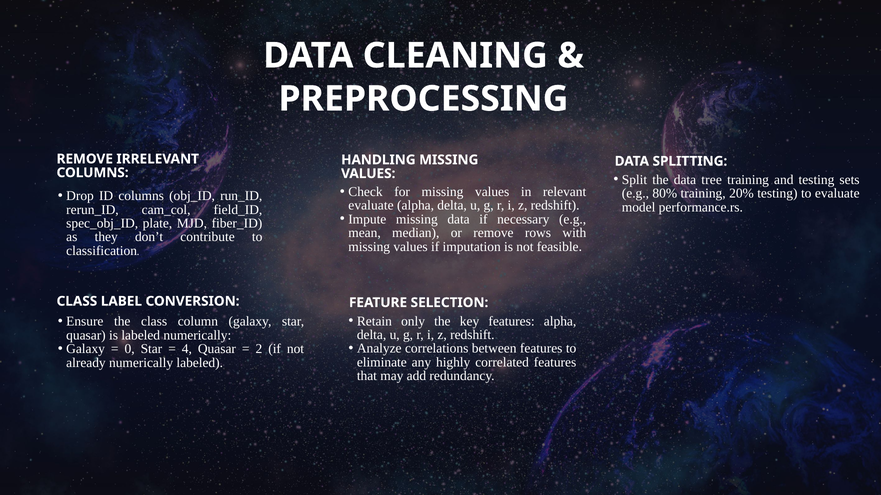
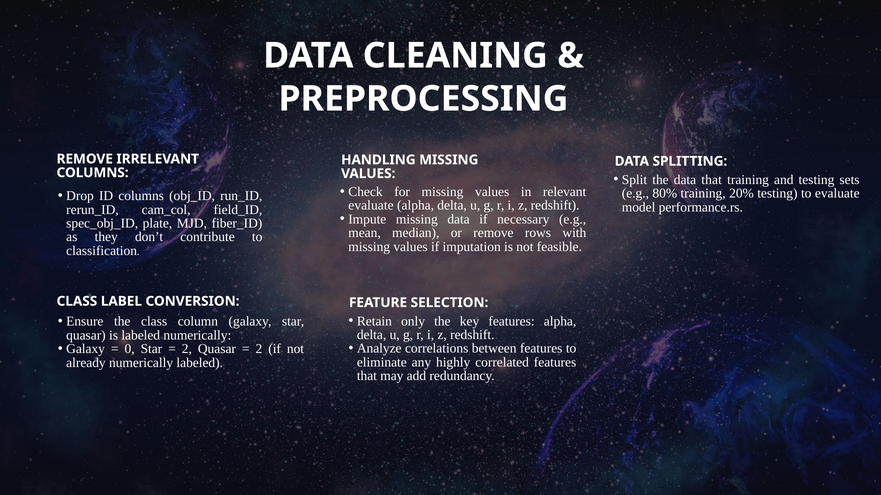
data tree: tree -> that (712, 180)
4: 4 -> 2 (187, 349)
